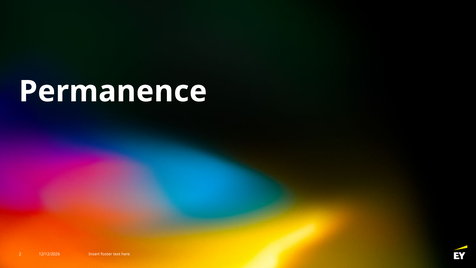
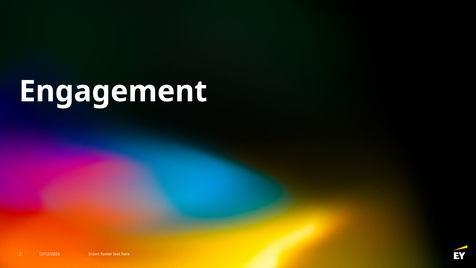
Permanence: Permanence -> Engagement (113, 91)
